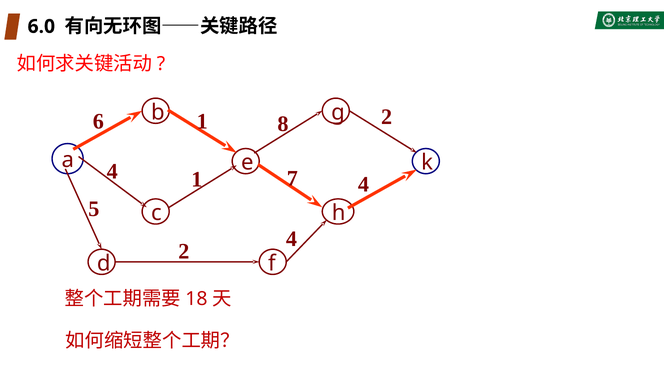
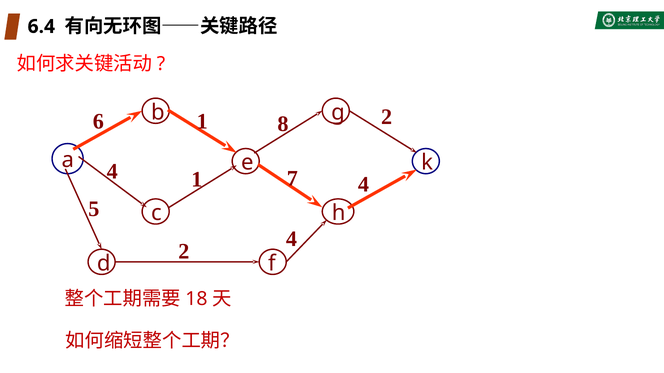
6.0: 6.0 -> 6.4 (41, 27)
